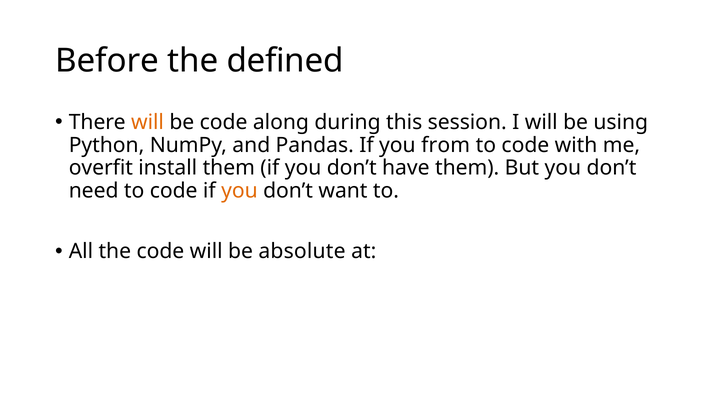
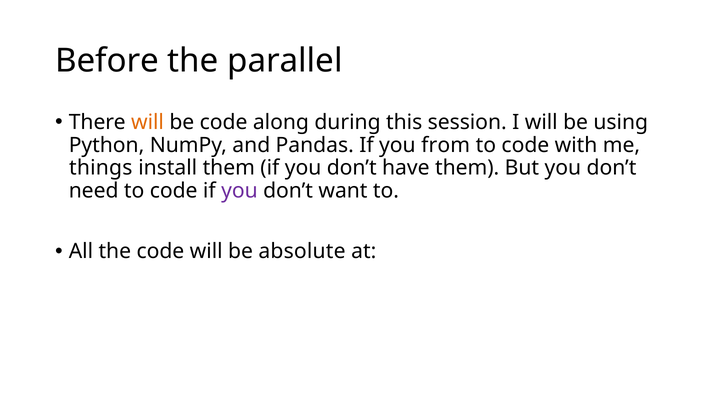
defined: defined -> parallel (285, 61)
overfit: overfit -> things (101, 168)
you colour: orange -> purple (239, 191)
